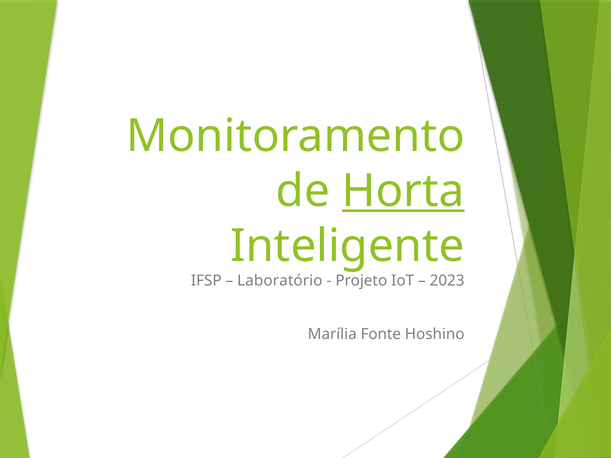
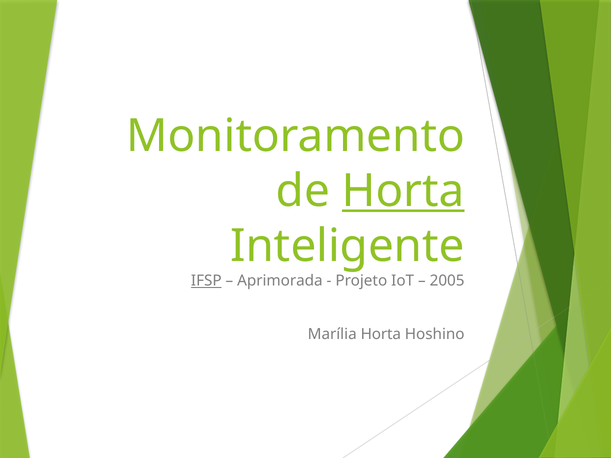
IFSP underline: none -> present (206, 281)
Laboratório: Laboratório -> Aprimorada (280, 281)
2023: 2023 -> 2005 (447, 281)
Marília Fonte: Fonte -> Horta (381, 335)
